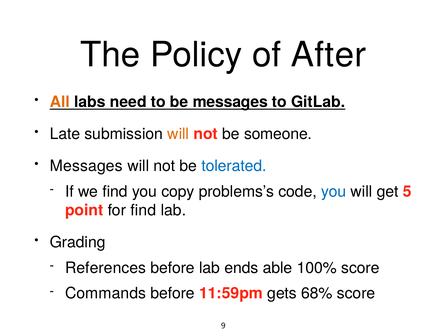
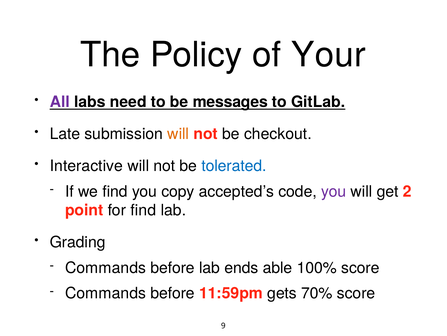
After: After -> Your (328, 55)
All colour: orange -> purple (60, 102)
someone: someone -> checkout (278, 134)
Messages: Messages -> Interactive (86, 166)
problems’s: problems’s -> accepted’s (236, 191)
you colour: blue -> purple (334, 191)
5: 5 -> 2 (407, 191)
References: References -> Commands (106, 267)
68%: 68% -> 70% (317, 293)
